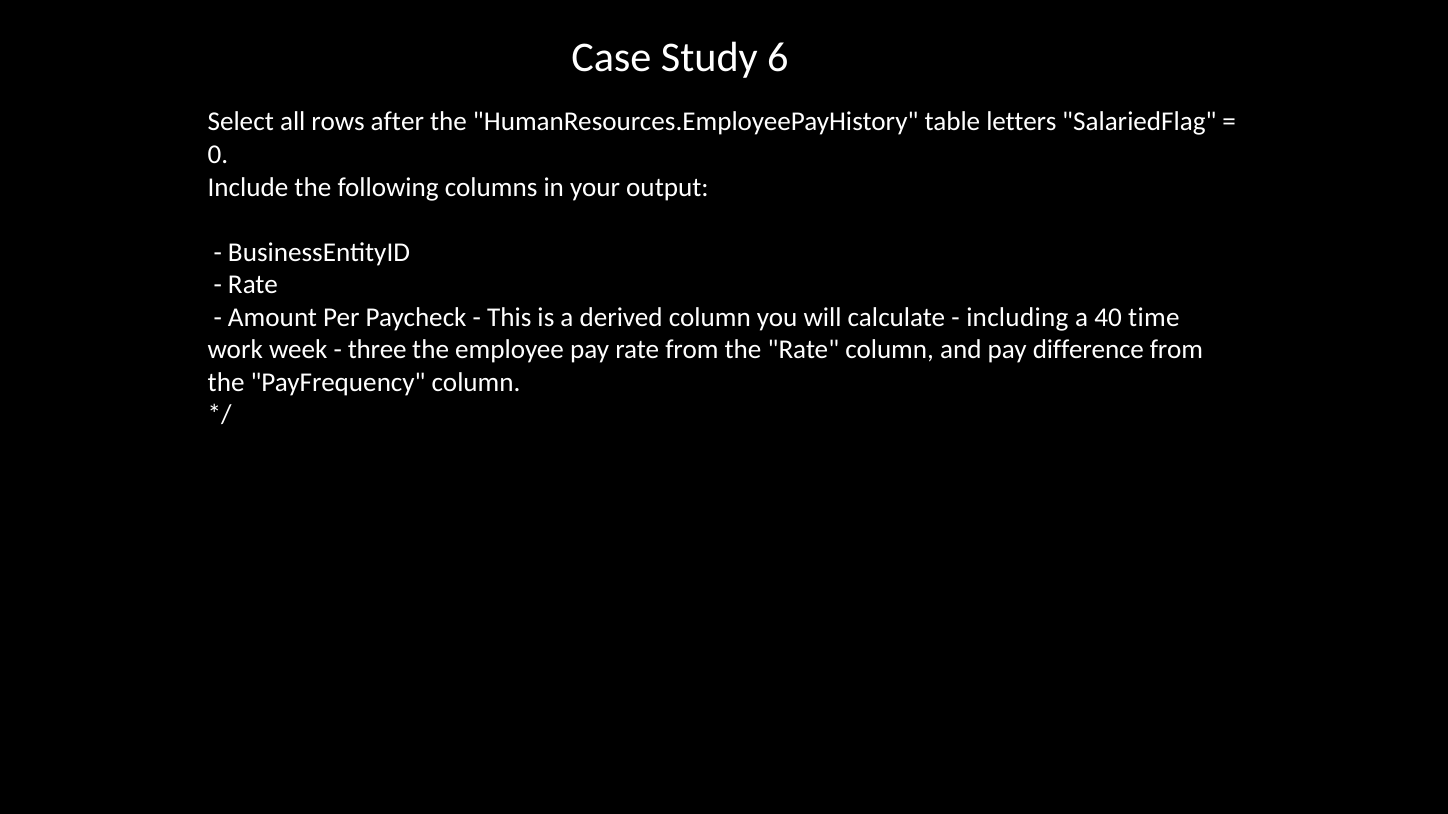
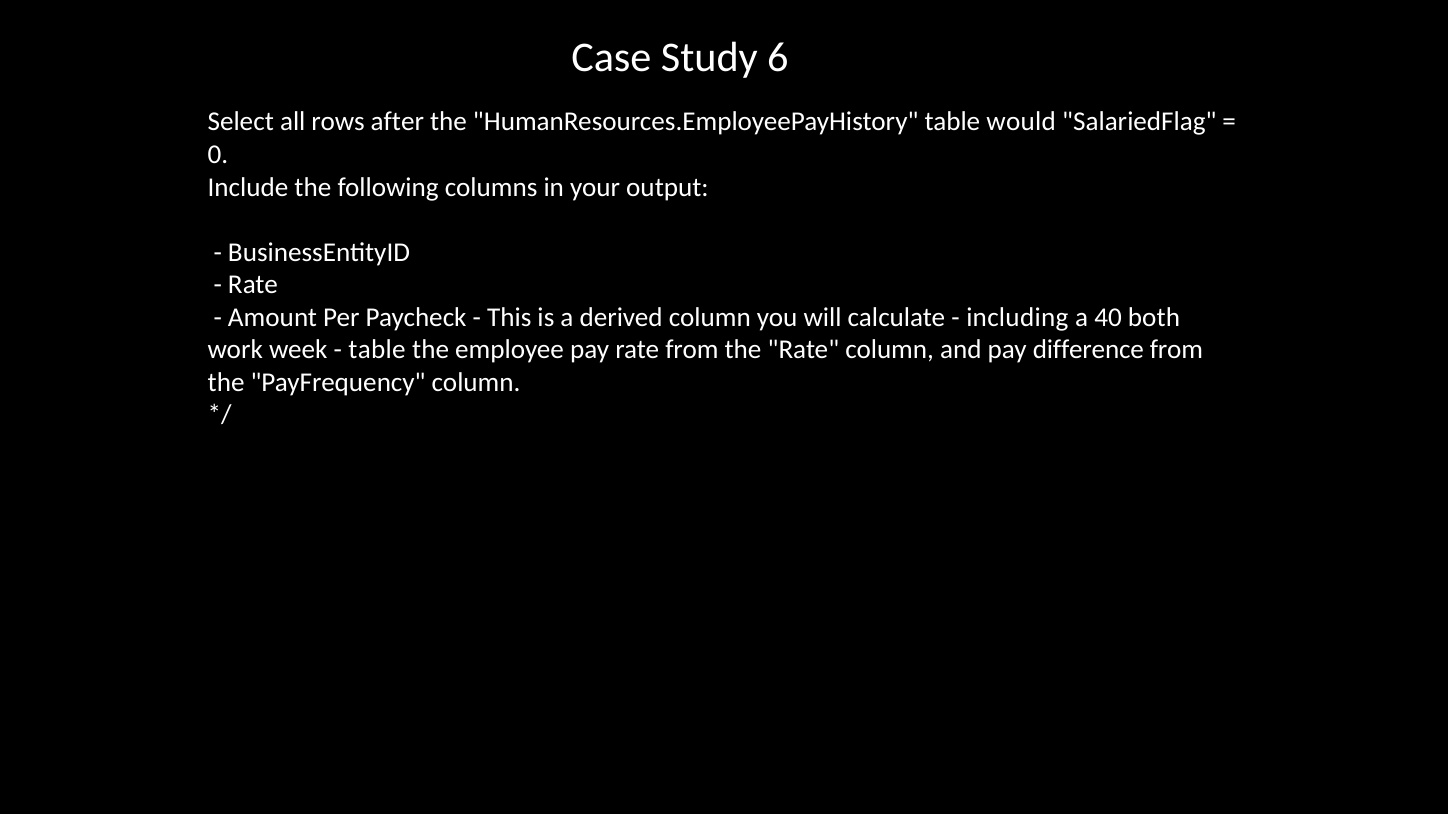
letters: letters -> would (1021, 122)
time: time -> both (1154, 317)
three: three -> table (377, 350)
